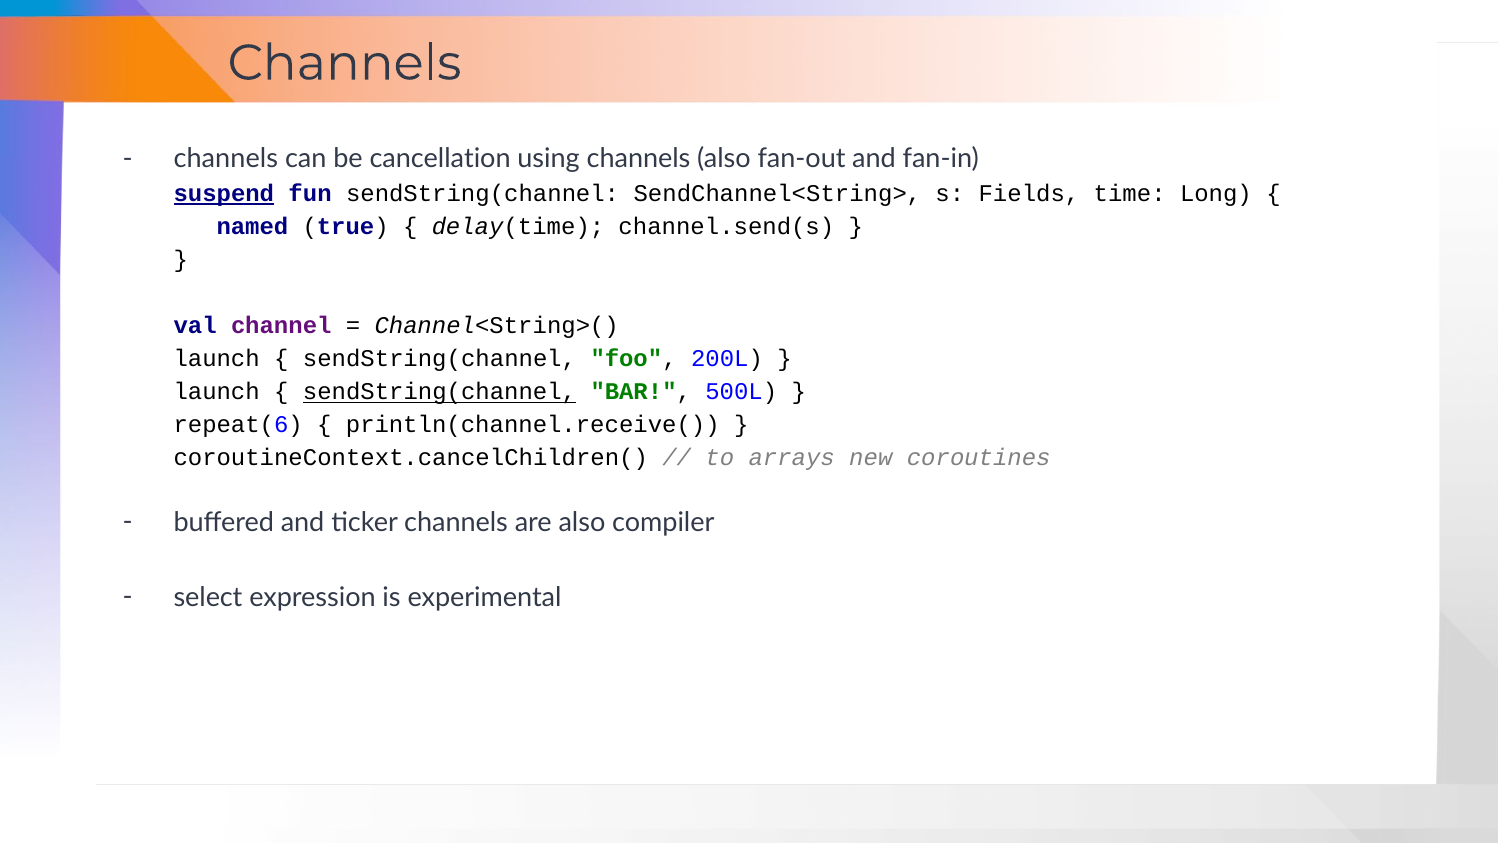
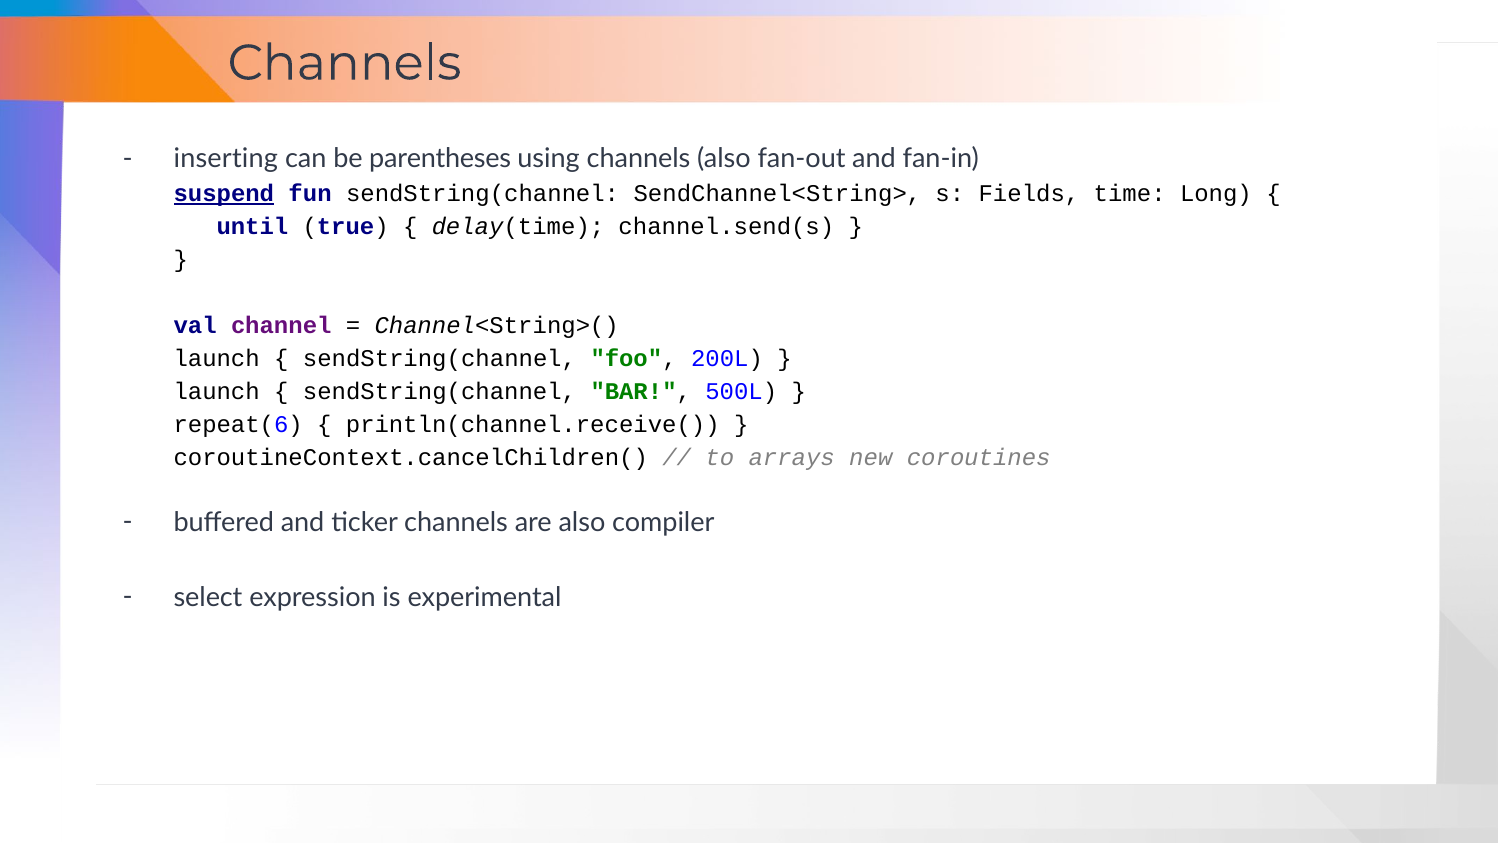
channels: channels -> inserting (226, 159)
cancellation: cancellation -> parentheses (440, 159)
named: named -> until (252, 227)
sendString(channel underline: present -> none (439, 392)
